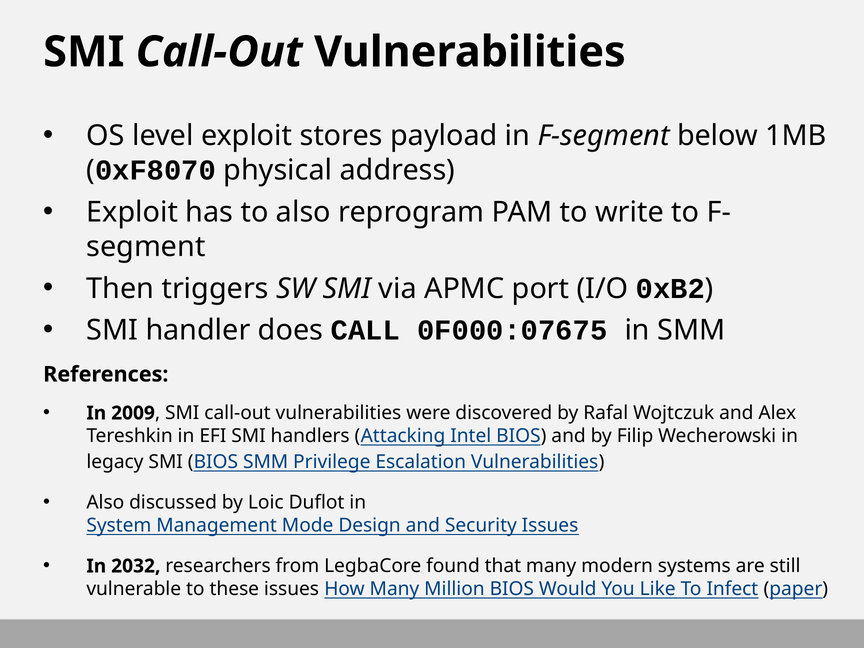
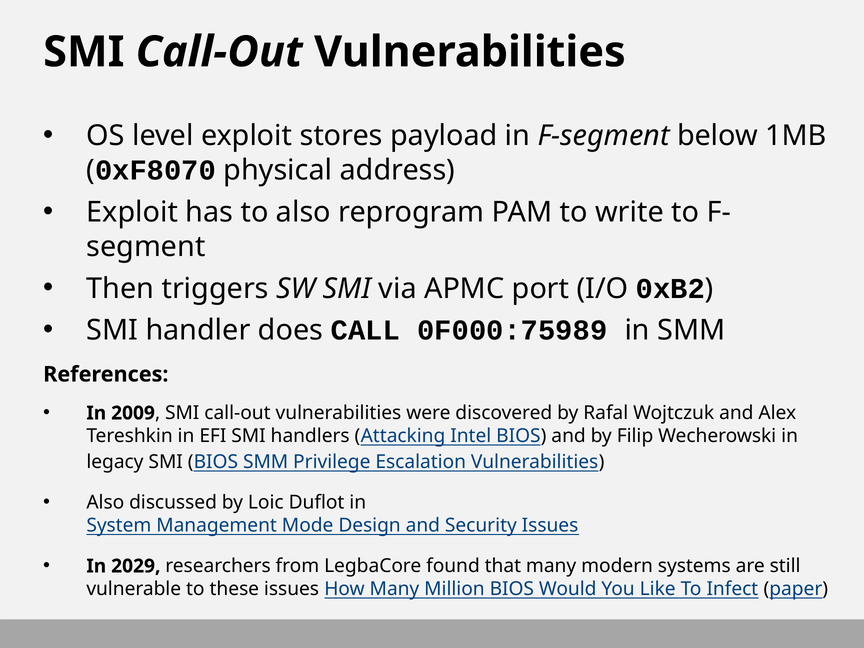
0F000:07675: 0F000:07675 -> 0F000:75989 (512, 330)
2032: 2032 -> 2029 (136, 566)
